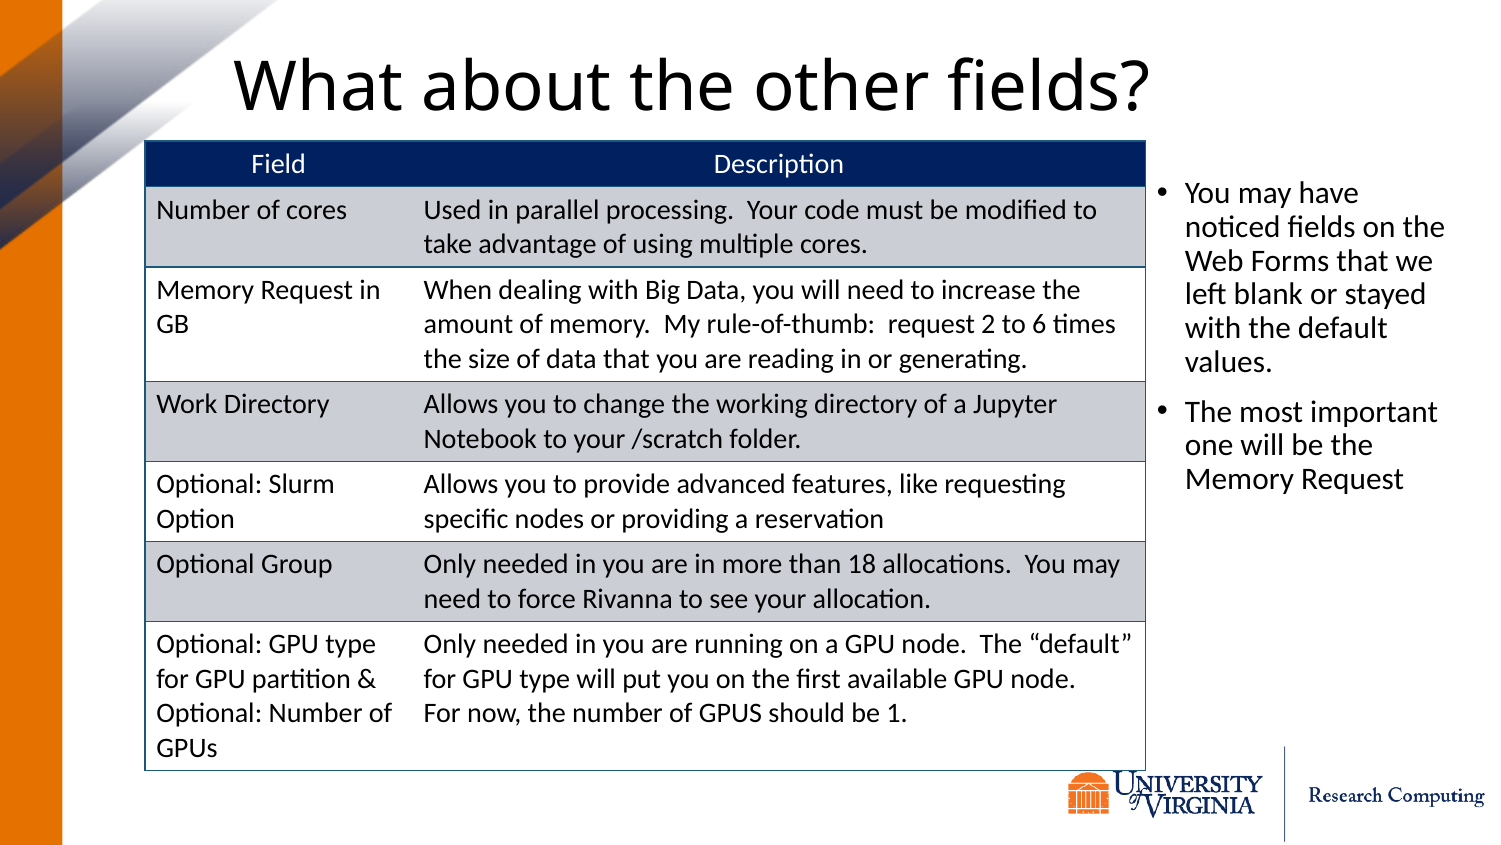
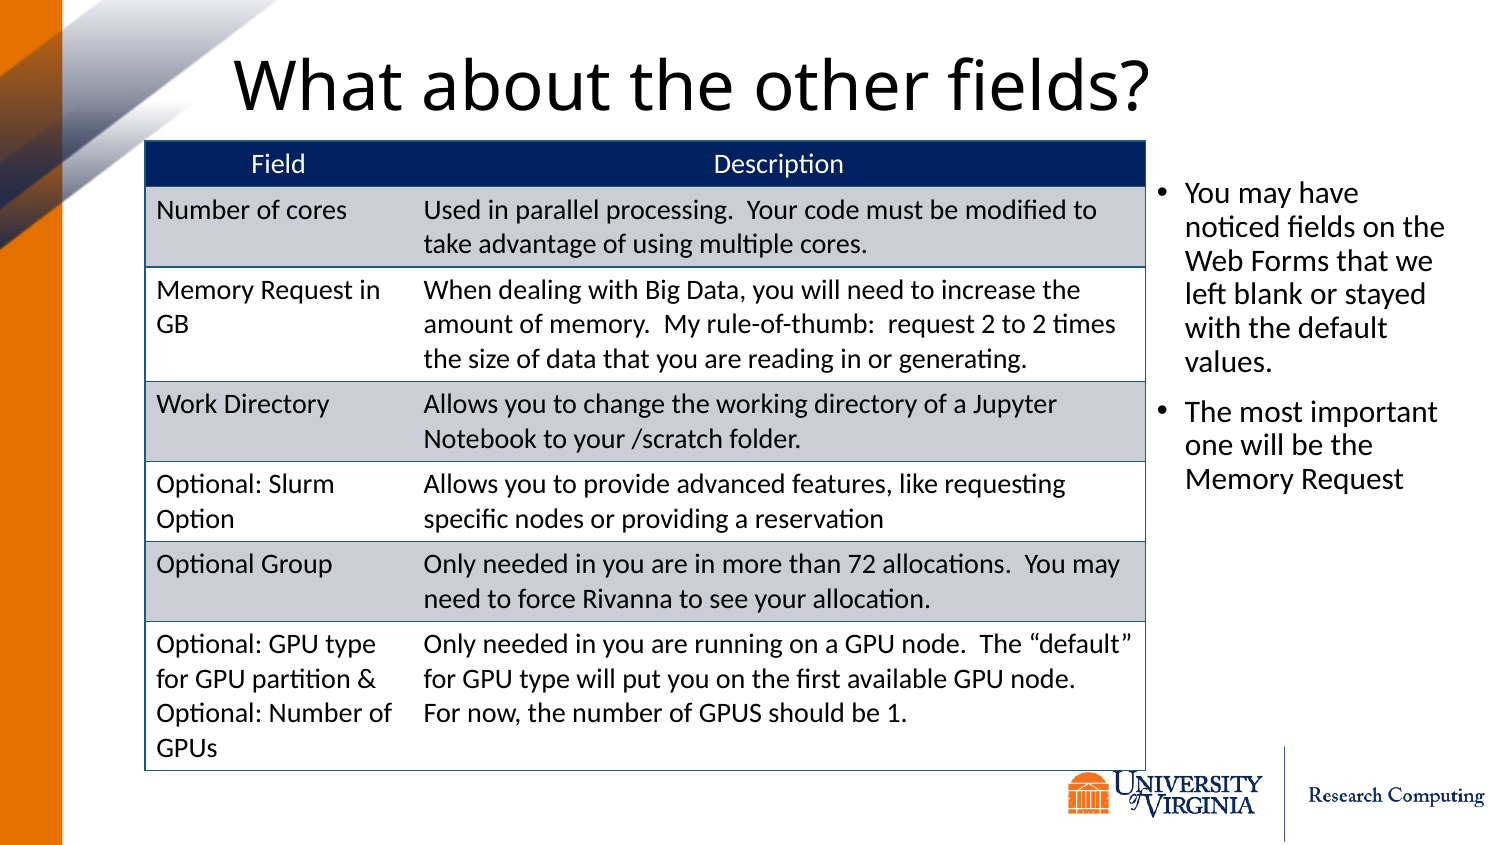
to 6: 6 -> 2 (1039, 324)
18: 18 -> 72 (862, 564)
